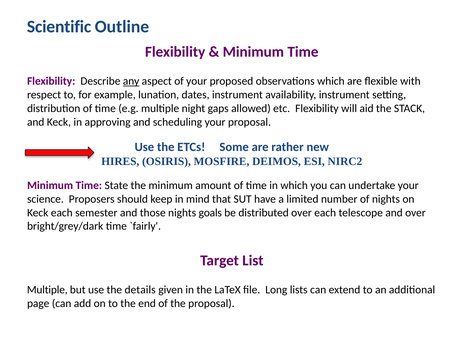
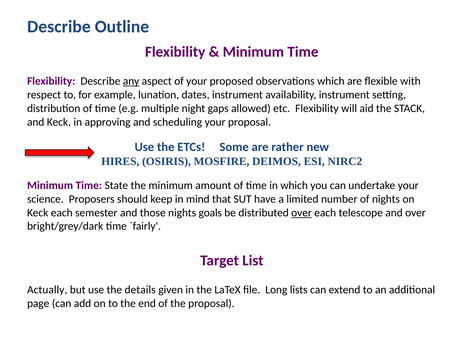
Scientific: Scientific -> Describe (59, 27)
over underline: none -> present (302, 212)
Multiple: Multiple -> Actually (47, 289)
